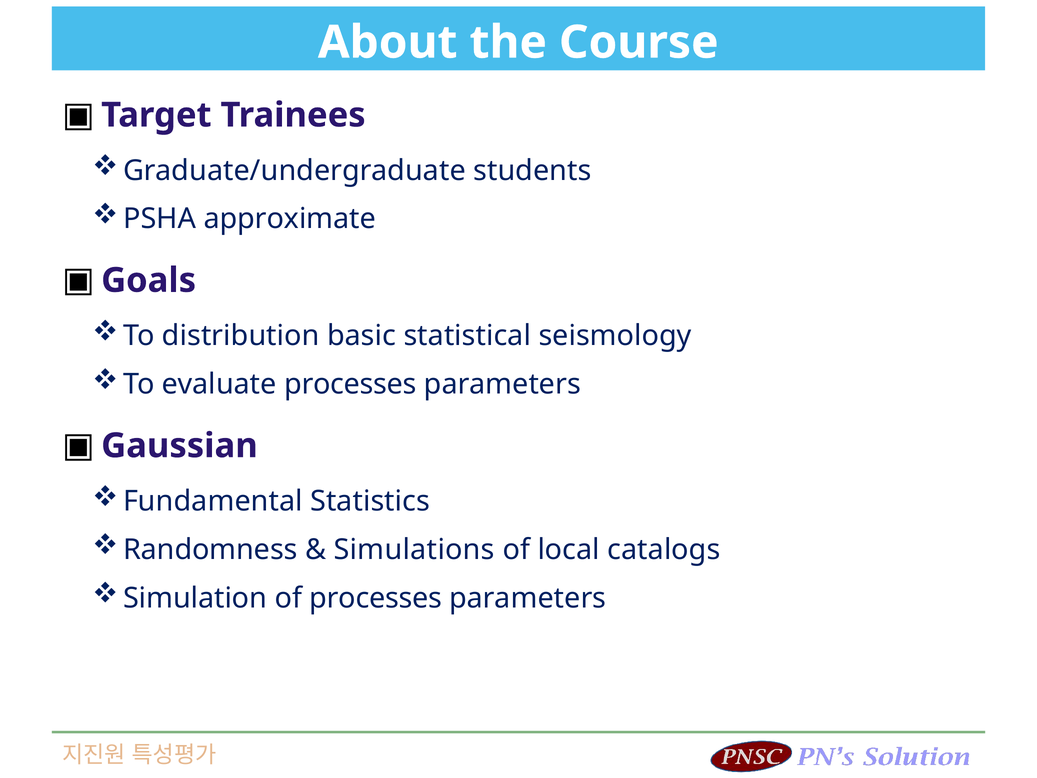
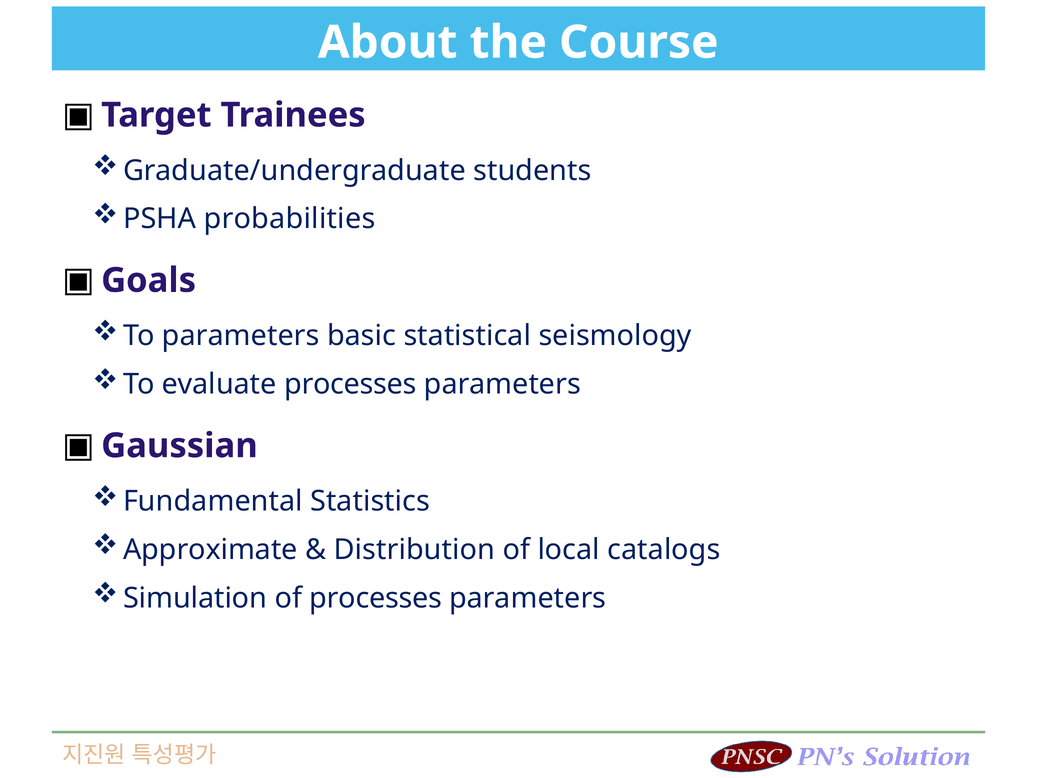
approximate: approximate -> probabilities (290, 219)
To distribution: distribution -> parameters (241, 336)
Randomness: Randomness -> Approximate (210, 549)
Simulations: Simulations -> Distribution (414, 549)
